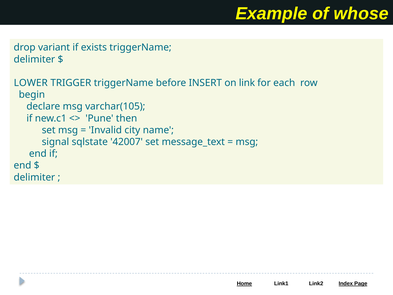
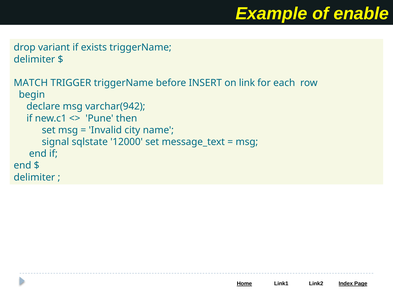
whose: whose -> enable (361, 14)
LOWER: LOWER -> MATCH (31, 83)
varchar(105: varchar(105 -> varchar(942 (115, 106)
42007: 42007 -> 12000 (127, 142)
